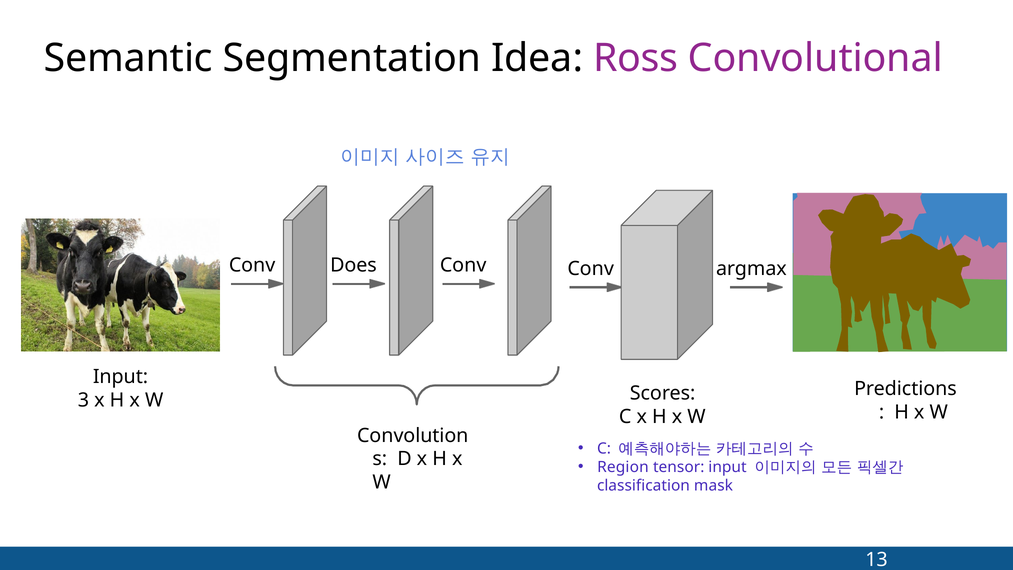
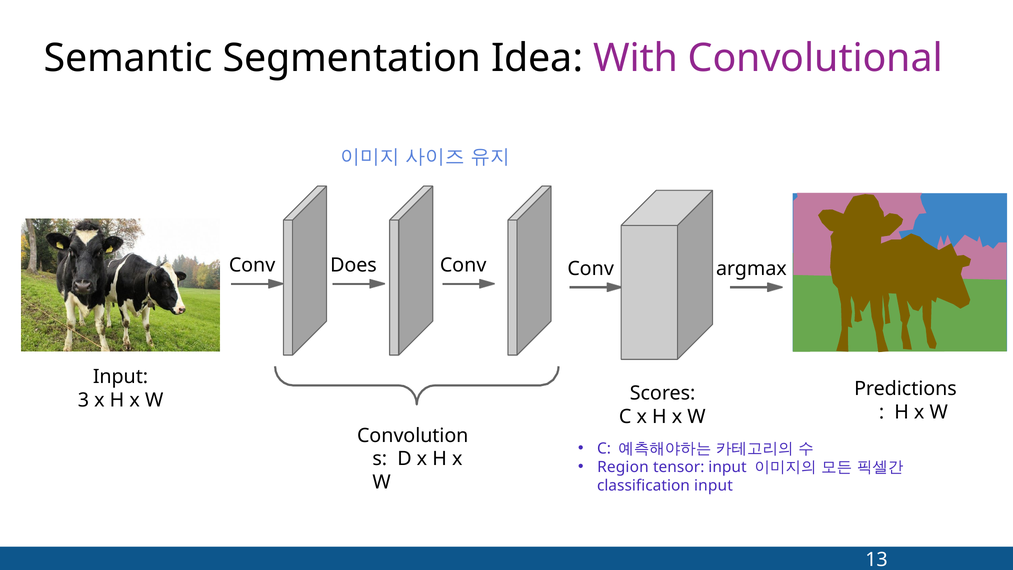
Ross: Ross -> With (636, 58)
classification mask: mask -> input (713, 486)
